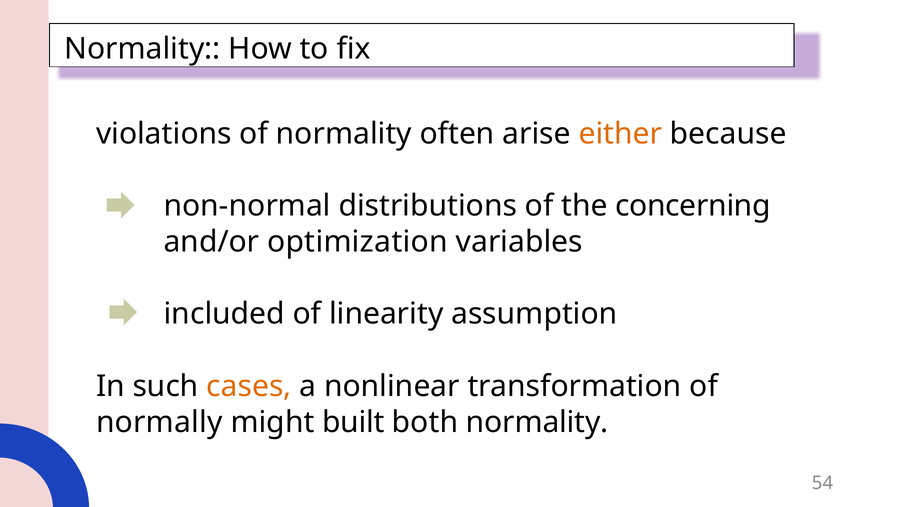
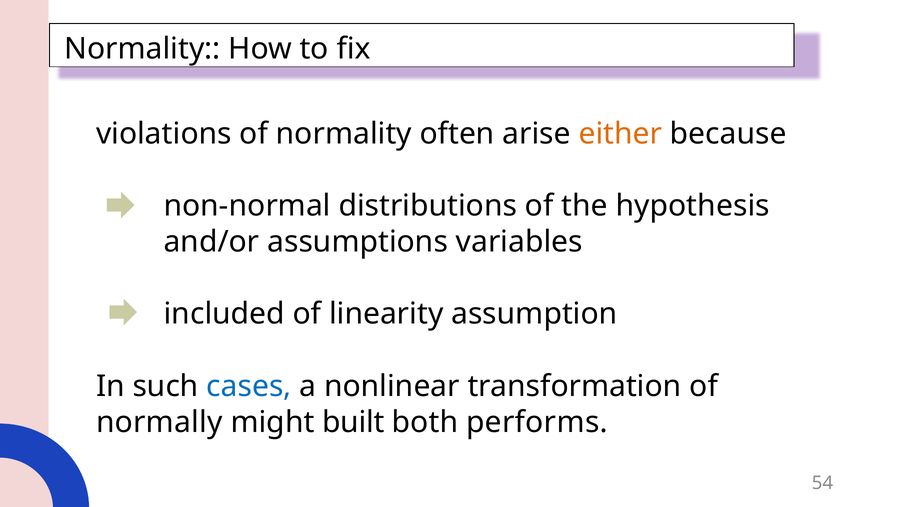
concerning: concerning -> hypothesis (693, 206)
optimization: optimization -> assumptions (358, 242)
cases colour: orange -> blue (249, 386)
both normality: normality -> performs (537, 423)
